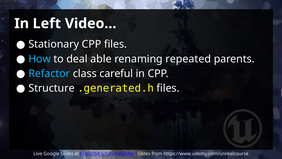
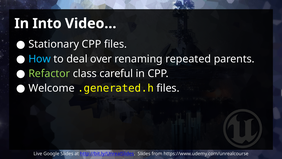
Left: Left -> Into (47, 23)
able: able -> over (101, 59)
Refactor colour: light blue -> light green (49, 73)
Structure: Structure -> Welcome (52, 88)
